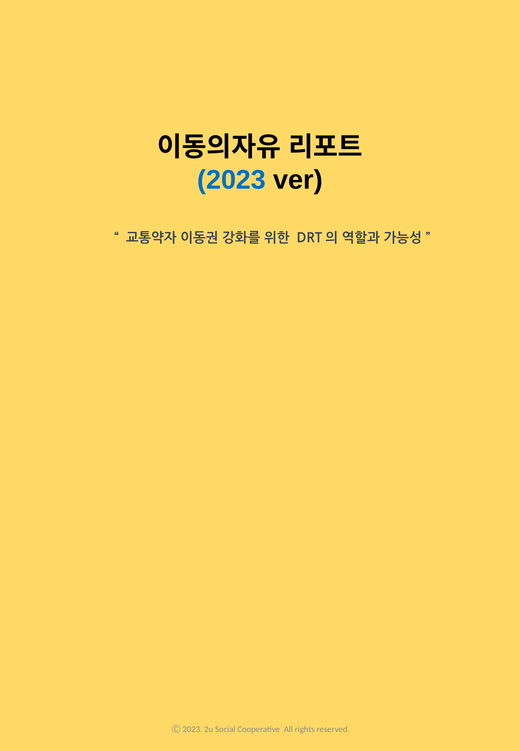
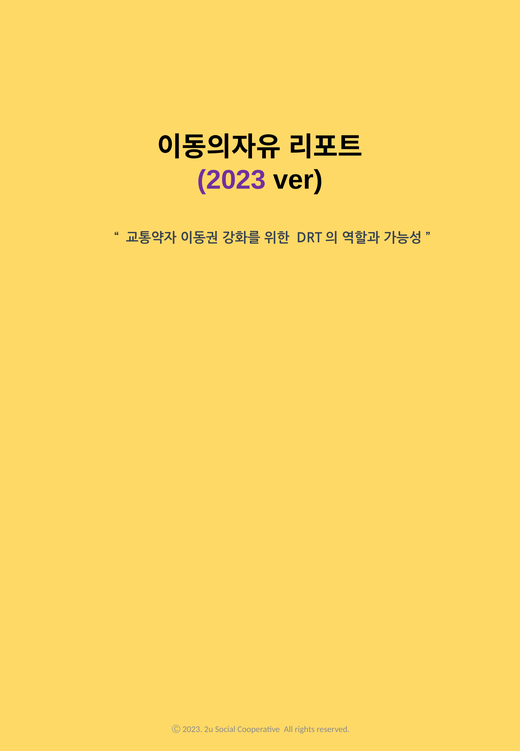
2023 colour: blue -> purple (232, 180)
